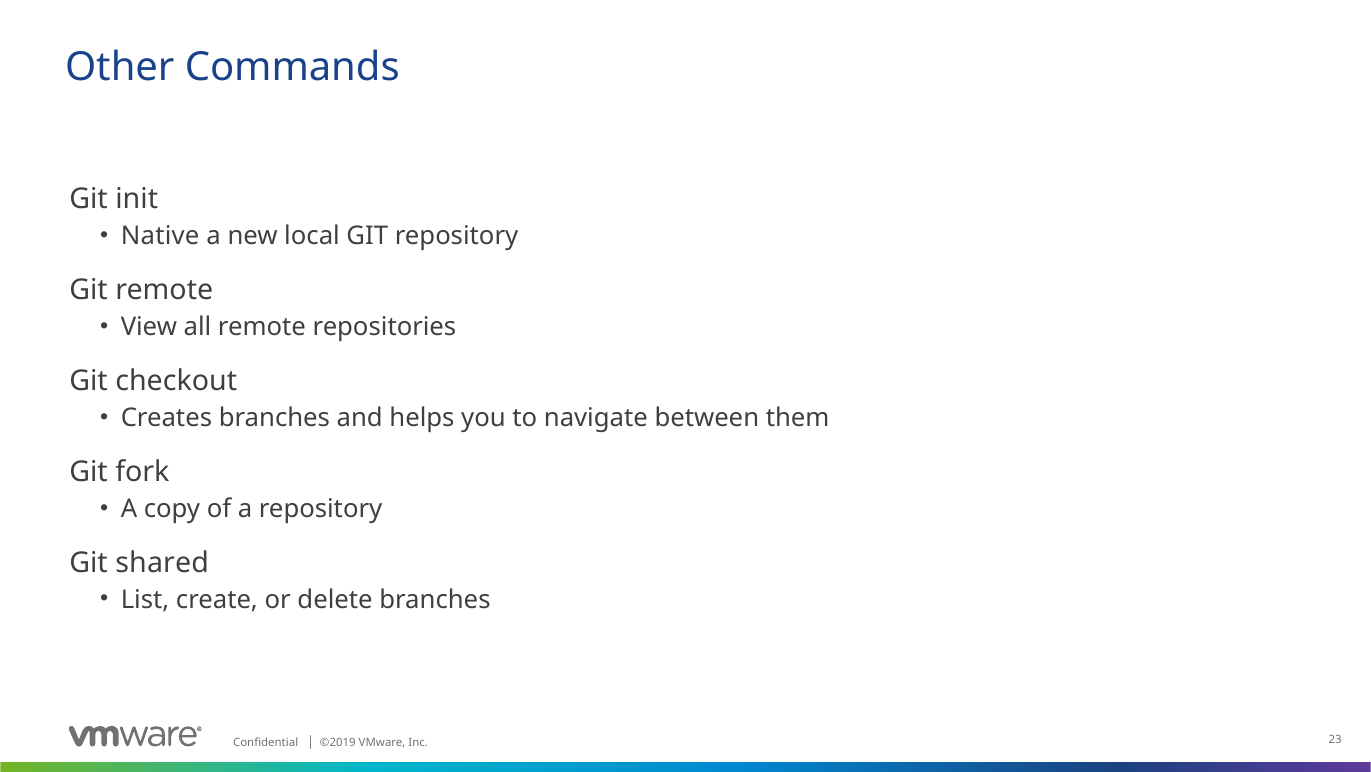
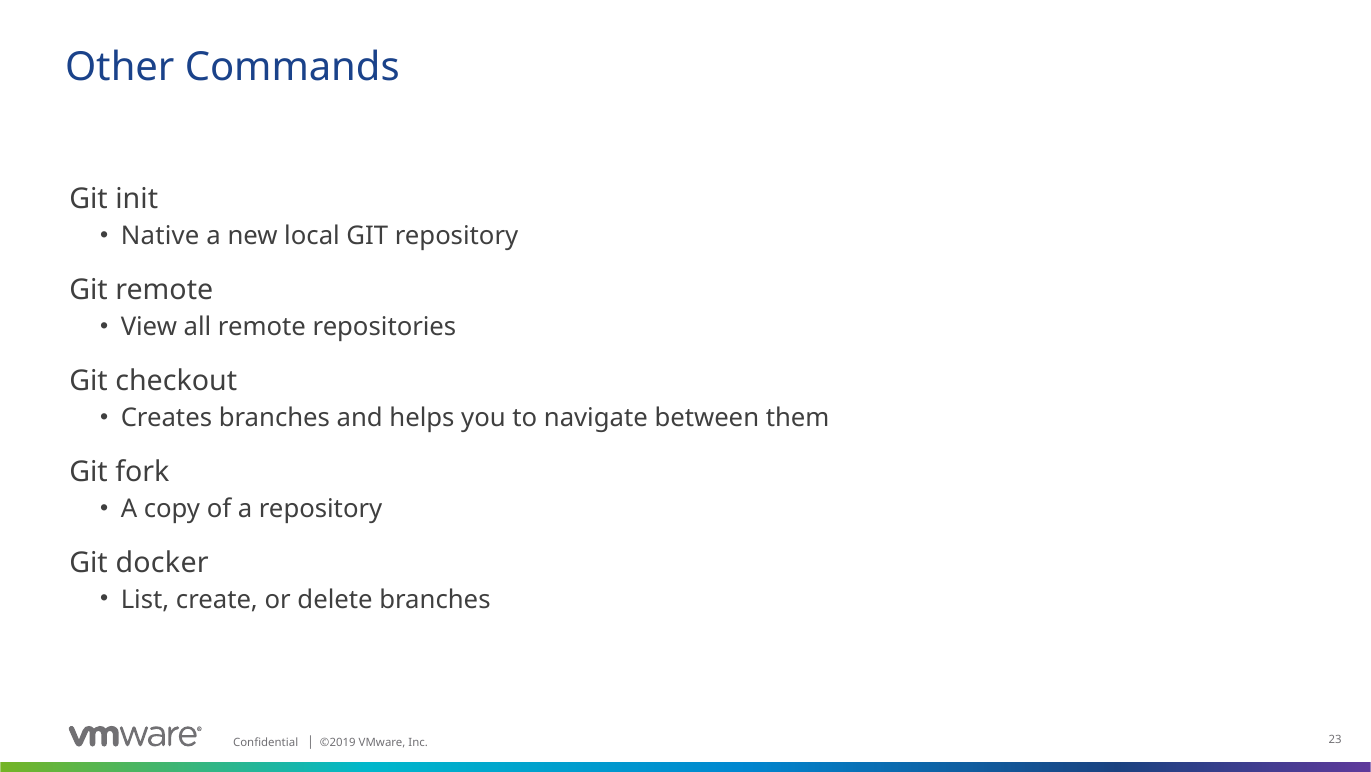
shared: shared -> docker (162, 563)
